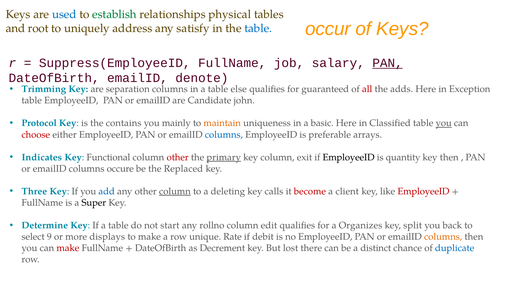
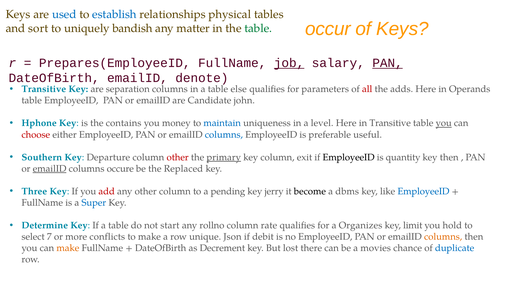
establish colour: green -> blue (114, 14)
root: root -> sort (38, 28)
address: address -> bandish (132, 28)
satisfy: satisfy -> matter (193, 28)
table colour: blue -> green (258, 28)
Suppress(EmployeeID: Suppress(EmployeeID -> Prepares(EmployeeID (115, 63)
job underline: none -> present (289, 63)
Trimming: Trimming -> Transitive (44, 89)
guaranteed: guaranteed -> parameters (325, 89)
Exception: Exception -> Operands (470, 89)
Protocol: Protocol -> Hphone (39, 123)
mainly: mainly -> money (176, 123)
maintain colour: orange -> blue (222, 123)
basic: basic -> level (322, 123)
in Classified: Classified -> Transitive (390, 123)
arrays: arrays -> useful (368, 135)
Indicates: Indicates -> Southern (42, 157)
Functional: Functional -> Departure (108, 157)
emailID underline: none -> present (50, 169)
add colour: blue -> red (107, 191)
column underline: present -> none (175, 191)
deleting: deleting -> pending (228, 191)
calls: calls -> jerry (274, 191)
become colour: red -> black (310, 191)
client: client -> dbms (347, 191)
EmployeeID colour: red -> blue (423, 191)
Super colour: black -> blue (94, 203)
edit: edit -> rate (269, 225)
split: split -> limit (413, 225)
back: back -> hold (452, 225)
9: 9 -> 7 (49, 237)
displays: displays -> conflicts (107, 237)
Rate: Rate -> Json (232, 237)
make colour: red -> orange (68, 248)
distinct: distinct -> movies (376, 248)
